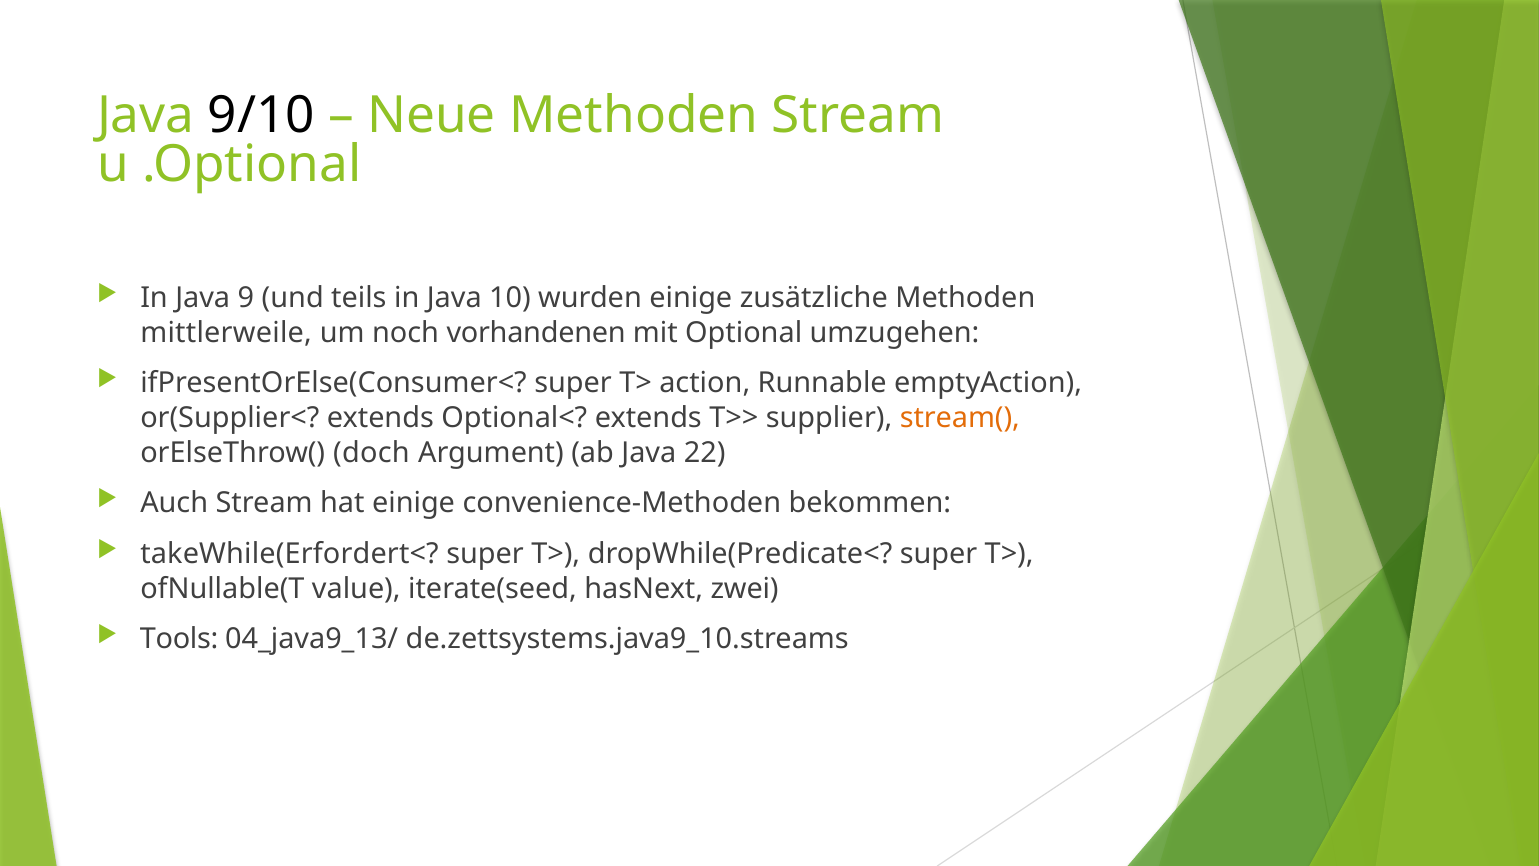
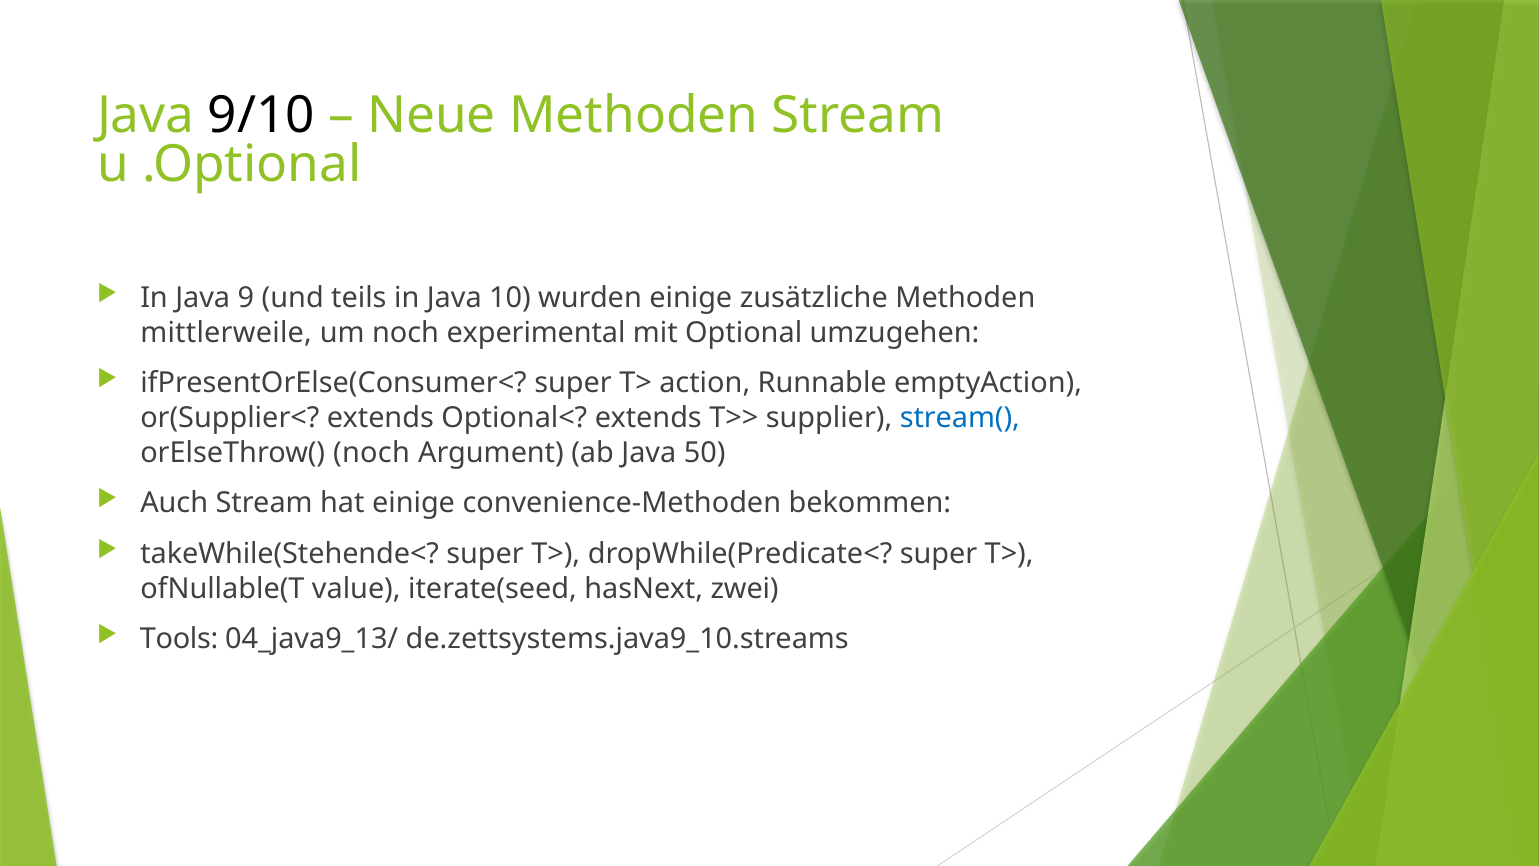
vorhandenen: vorhandenen -> experimental (536, 332)
stream( colour: orange -> blue (960, 418)
orElseThrow( doch: doch -> noch (371, 452)
22: 22 -> 50 (705, 452)
takeWhile(Erfordert<: takeWhile(Erfordert< -> takeWhile(Stehende< (290, 554)
